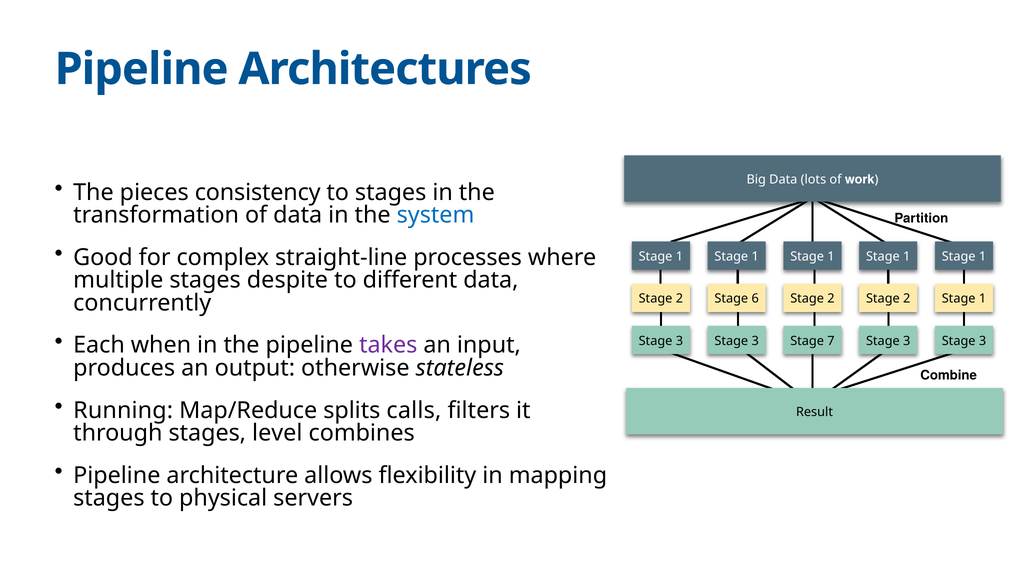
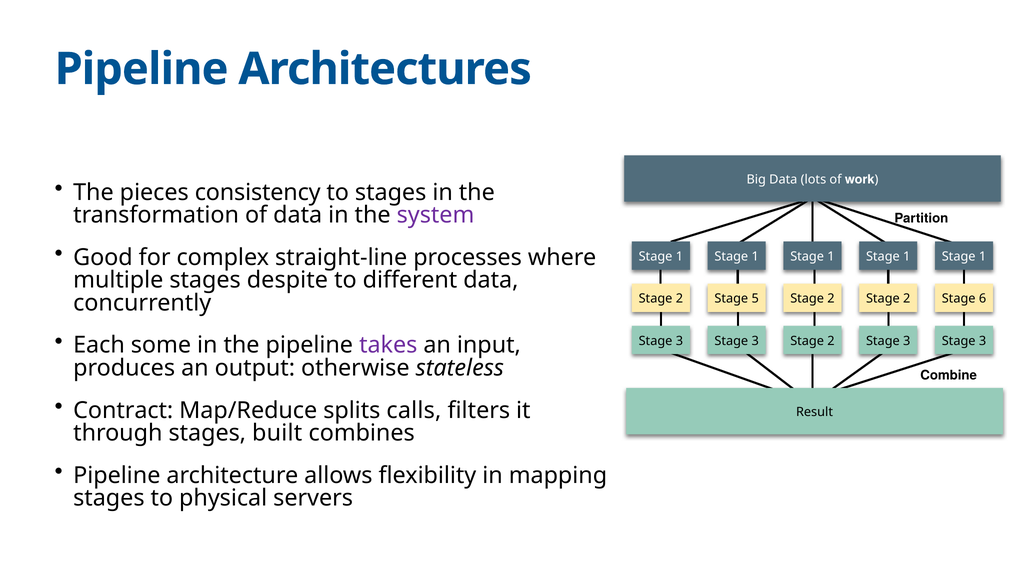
system colour: blue -> purple (436, 215)
6: 6 -> 5 (755, 299)
2 Stage 1: 1 -> 6 (983, 299)
when: when -> some (161, 345)
7: 7 -> 2 (831, 341)
Running: Running -> Contract (123, 410)
level: level -> built (277, 433)
